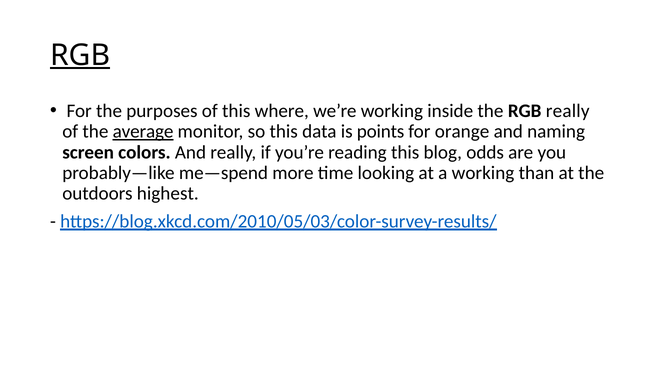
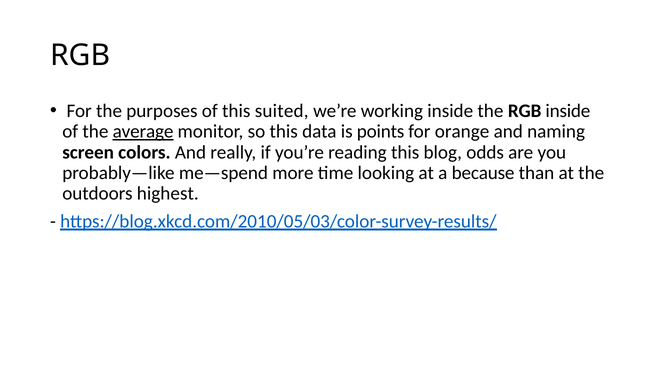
RGB underline: present -> none (80, 55)
where: where -> suited (282, 111)
RGB really: really -> inside (568, 111)
a working: working -> because (483, 173)
